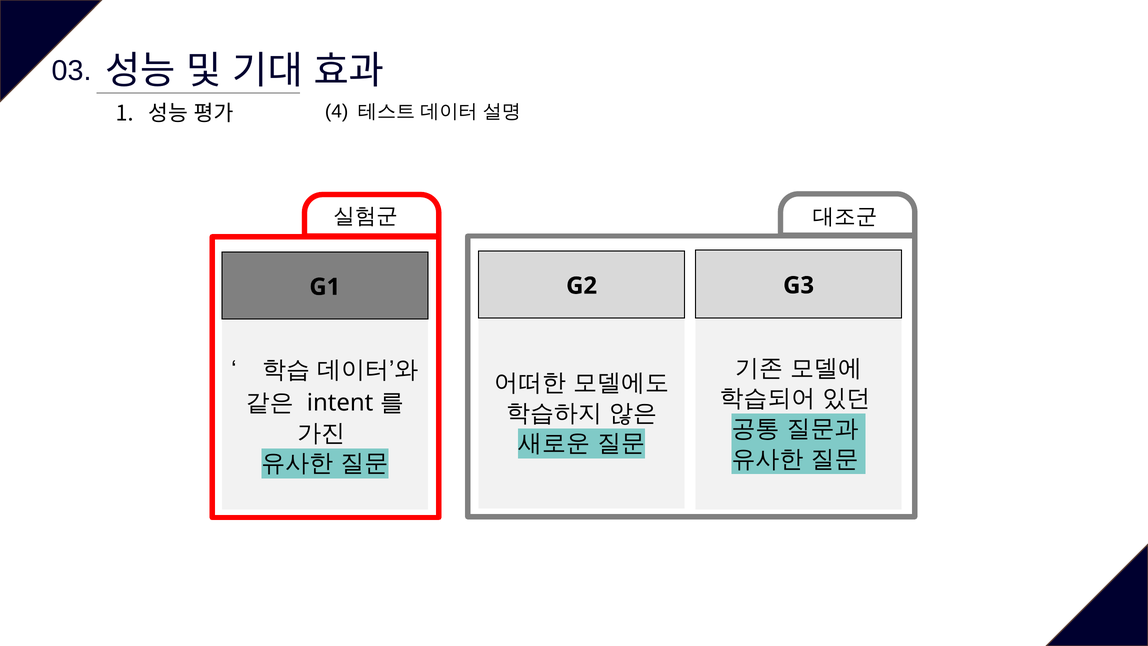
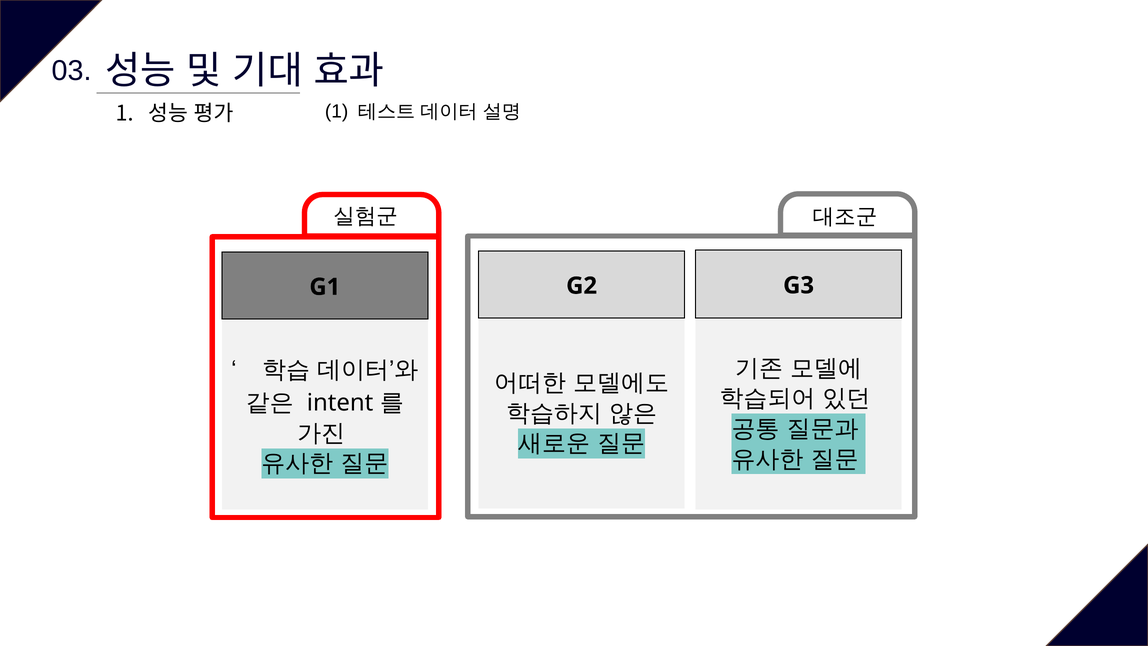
4: 4 -> 1 (337, 111)
